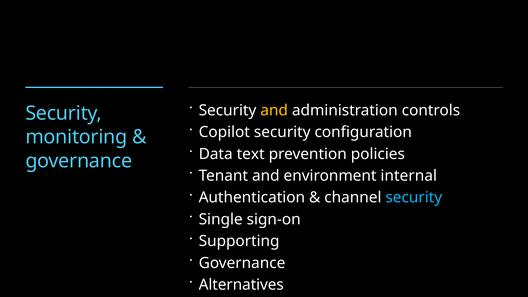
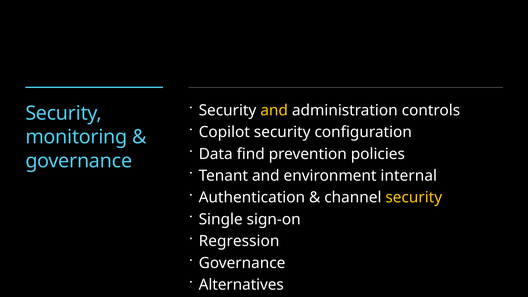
text: text -> find (251, 154)
security colour: light blue -> yellow (414, 198)
Supporting: Supporting -> Regression (239, 241)
